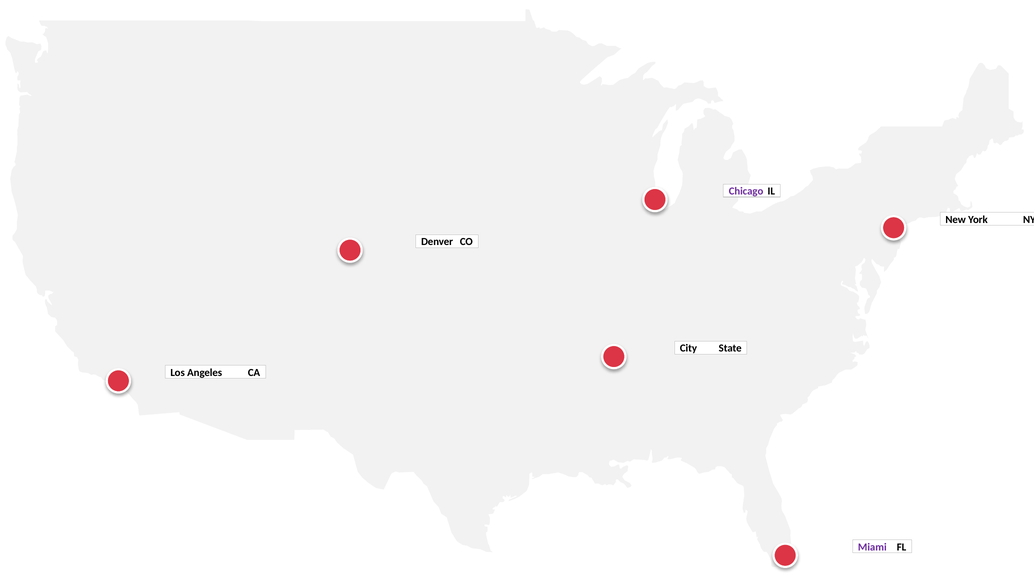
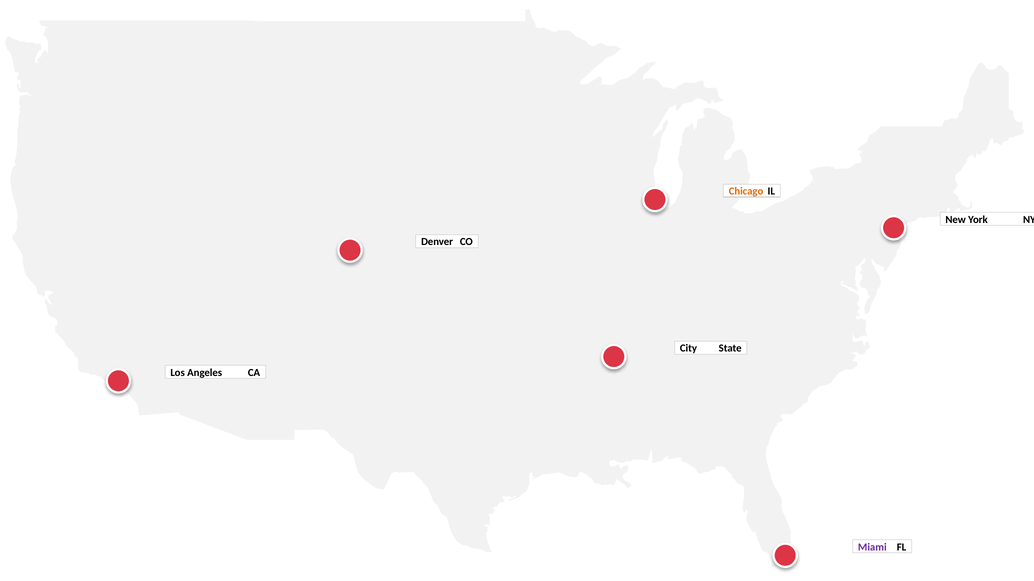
Chicago colour: purple -> orange (746, 191)
